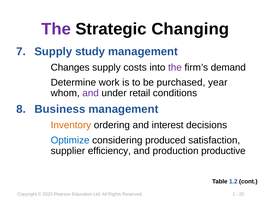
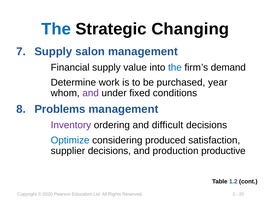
The colour: purple -> blue (56, 29)
study: study -> salon (90, 51)
Changes: Changes -> Financial (70, 67)
costs: costs -> value (135, 67)
the colour: purple -> blue (175, 67)
retail: retail -> fixed (140, 93)
Business: Business -> Problems (60, 109)
Inventory colour: orange -> purple (71, 125)
interest: interest -> difficult (168, 125)
supplier efficiency: efficiency -> decisions (109, 151)
